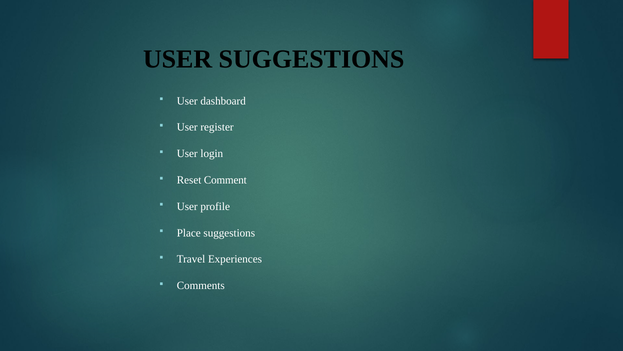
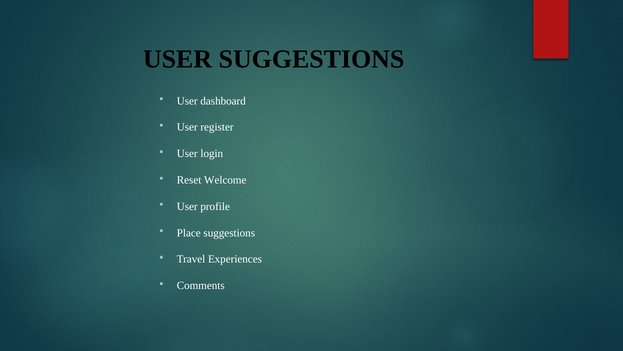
Comment: Comment -> Welcome (225, 180)
